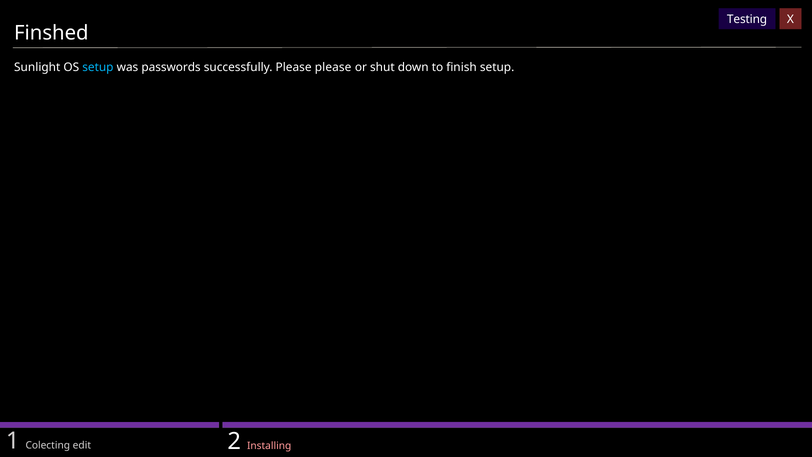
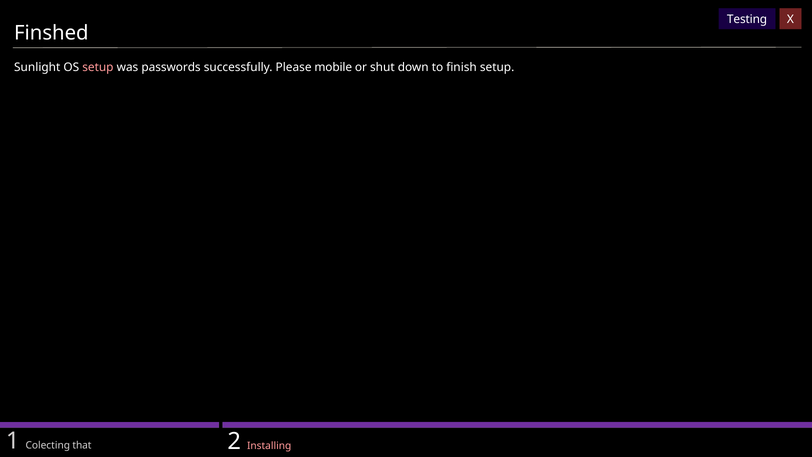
setup colour: light blue -> pink (98, 67)
Please please: please -> mobile (333, 67)
edit: edit -> that (82, 445)
